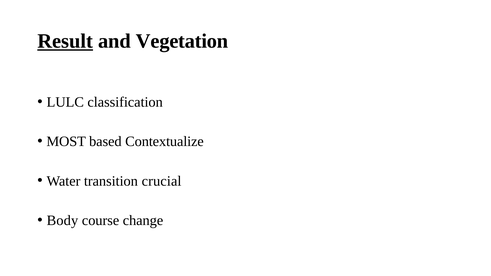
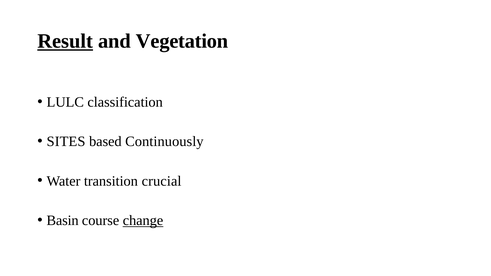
MOST: MOST -> SITES (66, 142)
Contextualize: Contextualize -> Continuously (164, 142)
Body: Body -> Basin (63, 221)
change underline: none -> present (143, 221)
